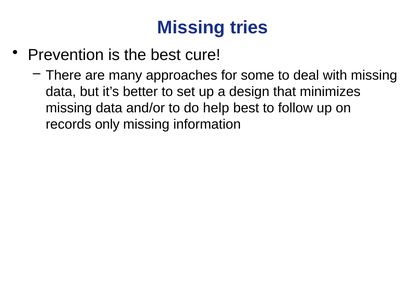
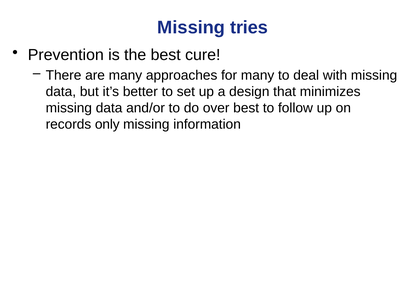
for some: some -> many (258, 75)
help: help -> over (216, 108)
